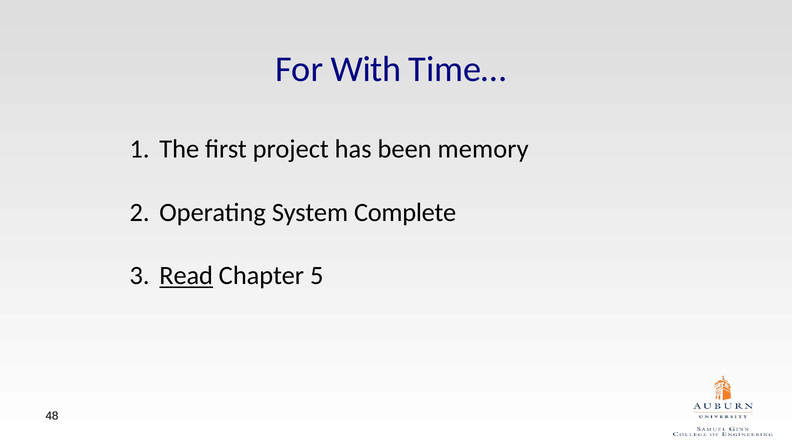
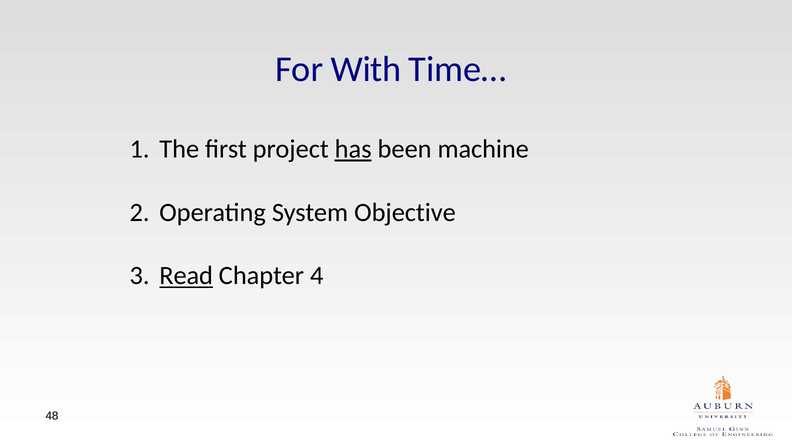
has underline: none -> present (353, 149)
memory: memory -> machine (483, 149)
Complete: Complete -> Objective (405, 213)
5: 5 -> 4 (317, 276)
